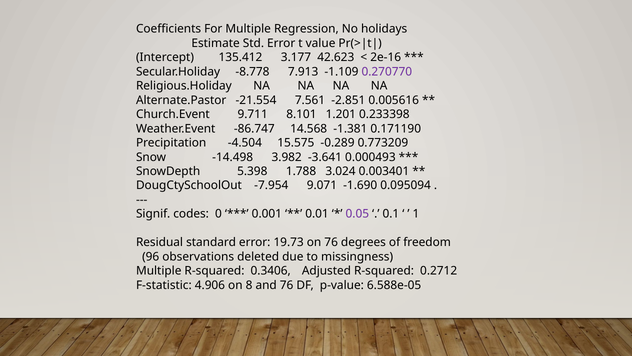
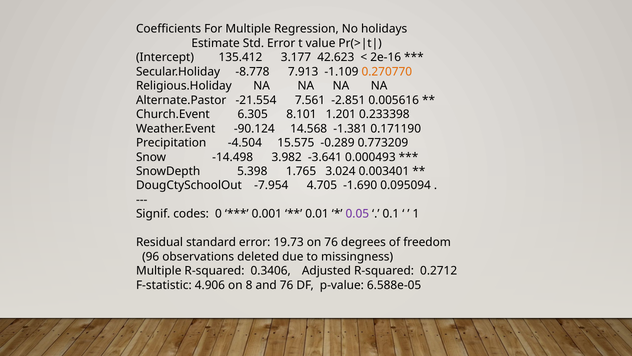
0.270770 colour: purple -> orange (387, 72)
9.711: 9.711 -> 6.305 (253, 114)
-86.747: -86.747 -> -90.124 (254, 128)
1.788: 1.788 -> 1.765 (301, 171)
9.071: 9.071 -> 4.705 (322, 185)
